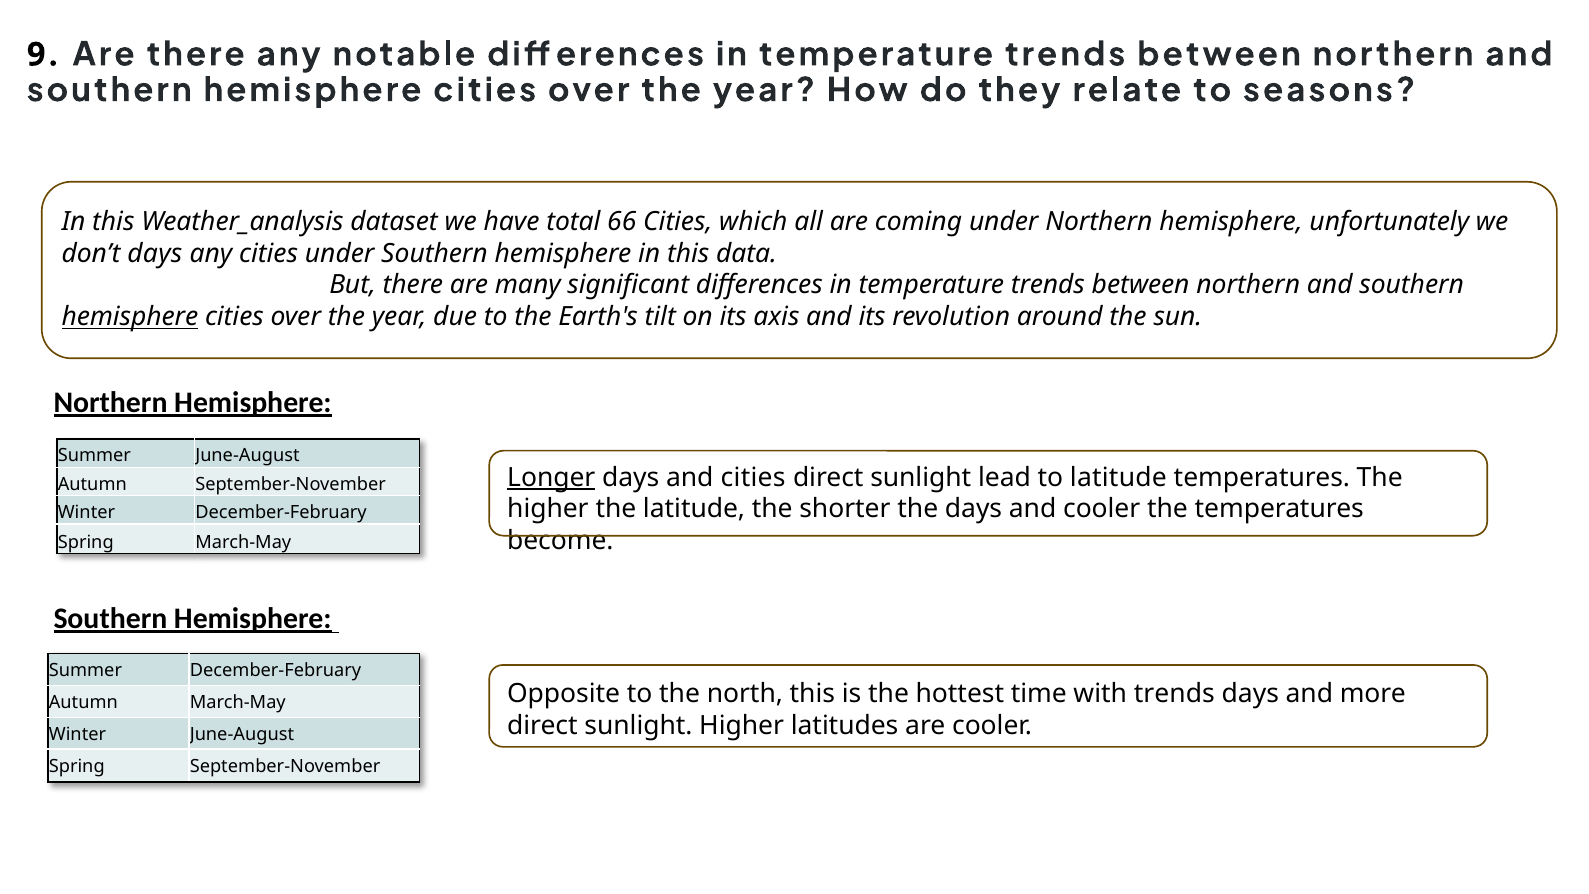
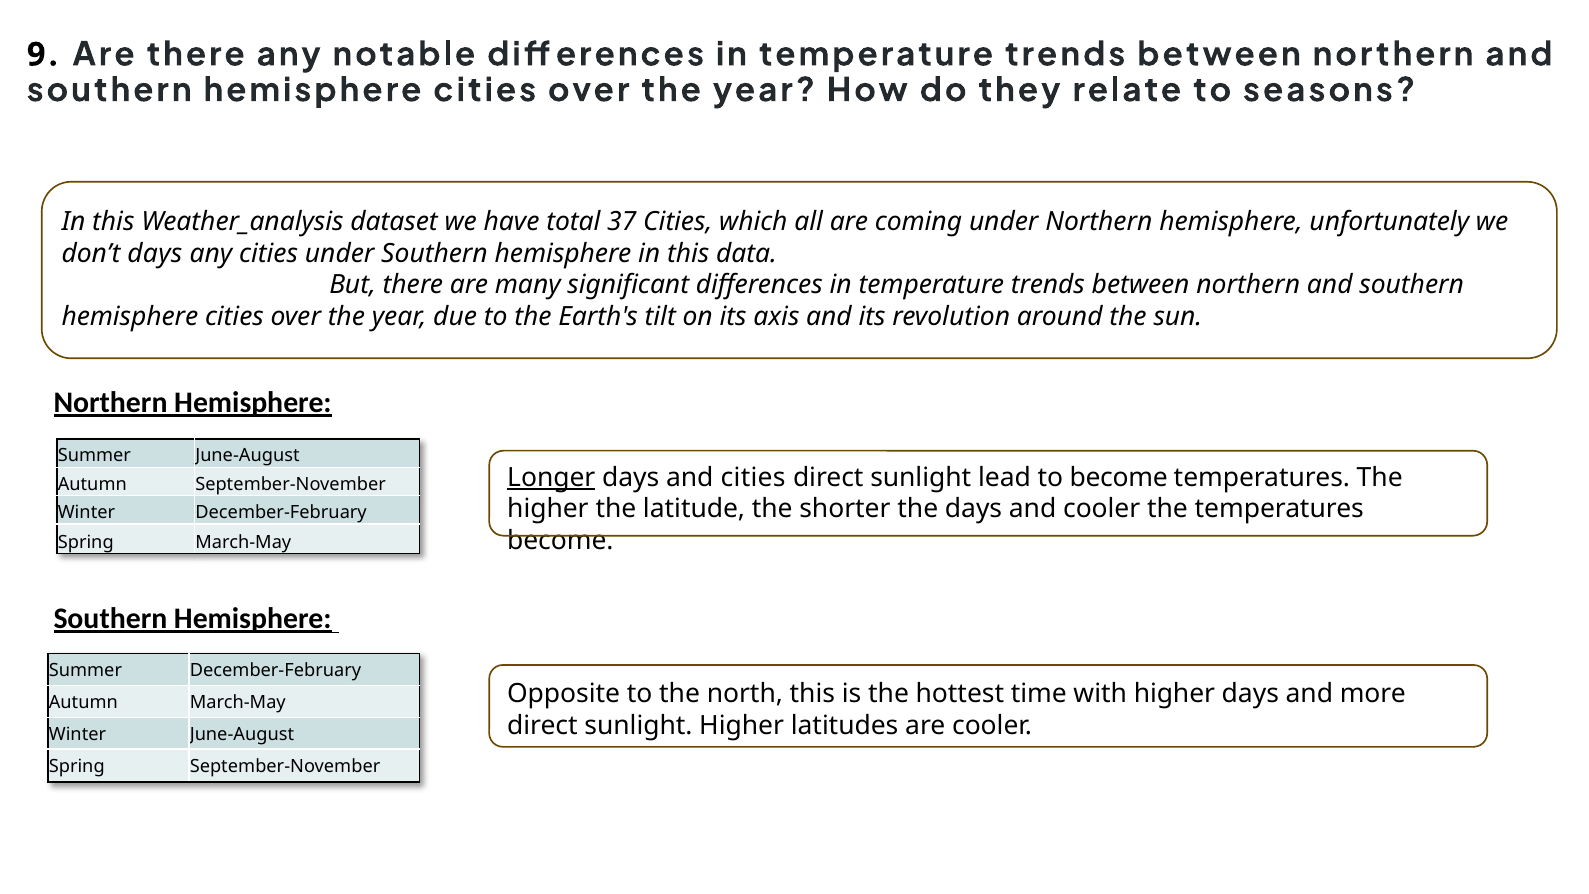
66: 66 -> 37 (622, 222)
hemisphere underline: present -> none (130, 317)
to latitude: latitude -> become (1119, 477)
with trends: trends -> higher (1174, 694)
